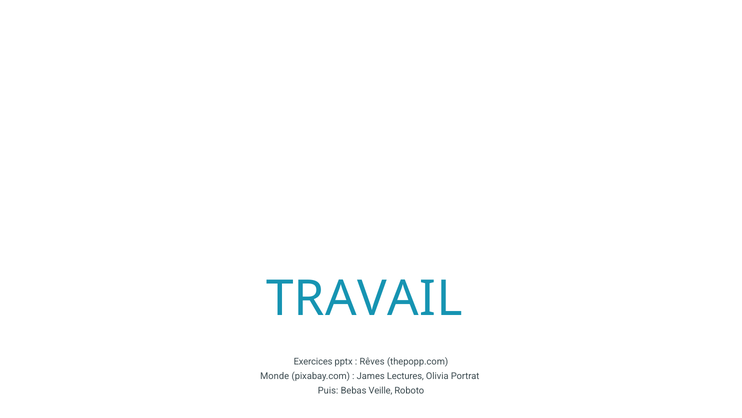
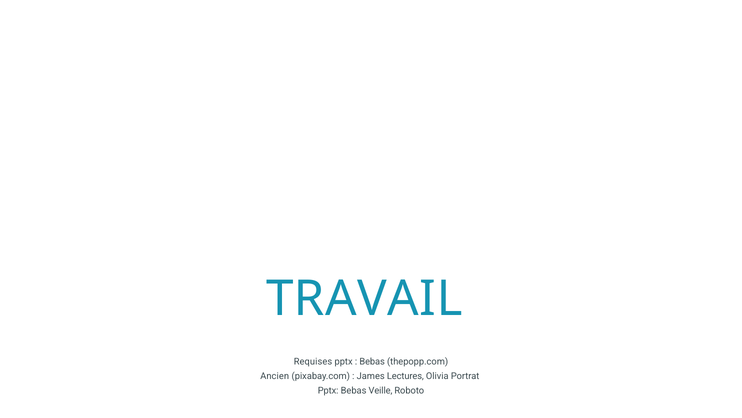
Exercices: Exercices -> Requises (313, 361)
Rêves: Rêves -> Bebas (372, 361)
Monde: Monde -> Ancien (275, 376)
Puis: Puis -> Pptx (328, 390)
